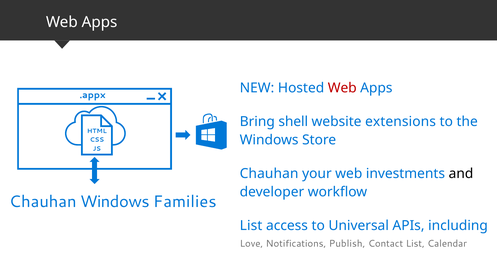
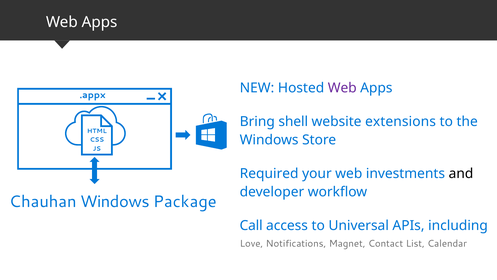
Web colour: red -> purple (342, 88)
Chauhan: Chauhan -> Required (269, 173)
Families: Families -> Package (185, 201)
List: List -> Call (251, 225)
Publish: Publish -> Magnet (347, 243)
